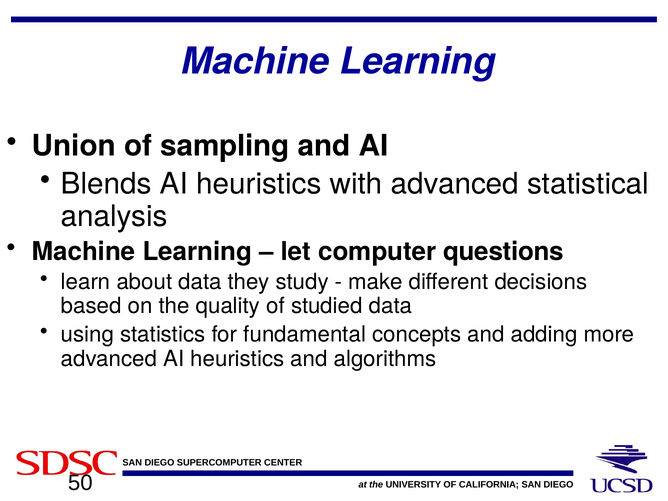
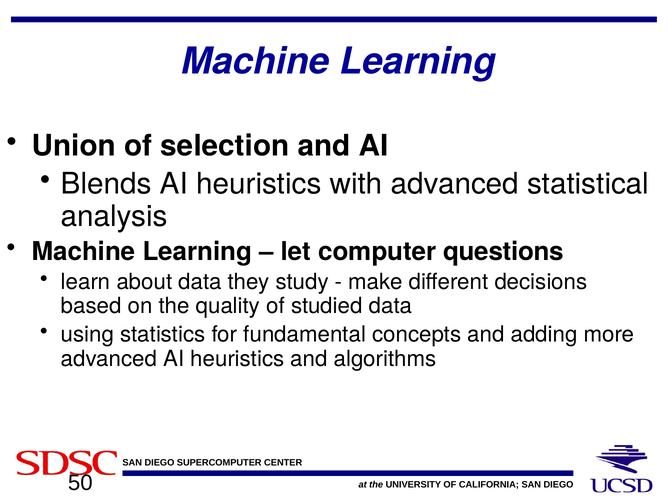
sampling: sampling -> selection (225, 146)
